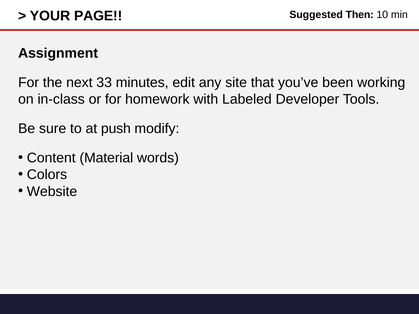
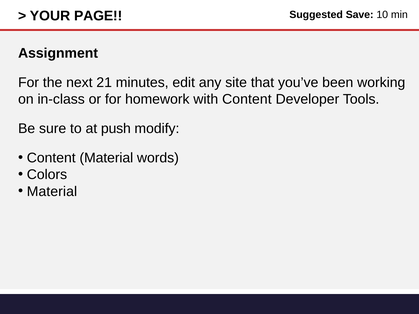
Then: Then -> Save (360, 15)
33: 33 -> 21 (104, 83)
with Labeled: Labeled -> Content (247, 99)
Website: Website -> Material (52, 192)
